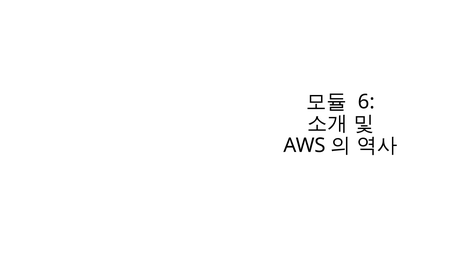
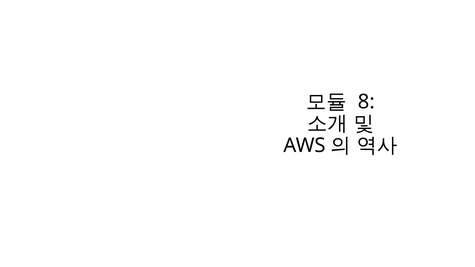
6: 6 -> 8 (366, 102)
